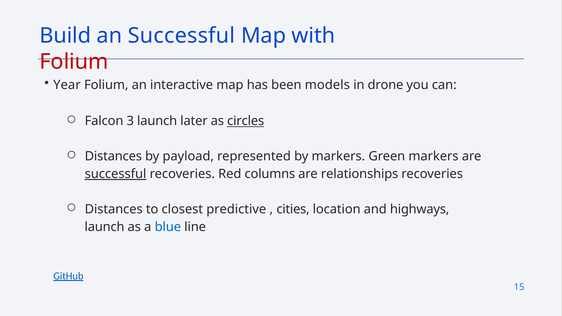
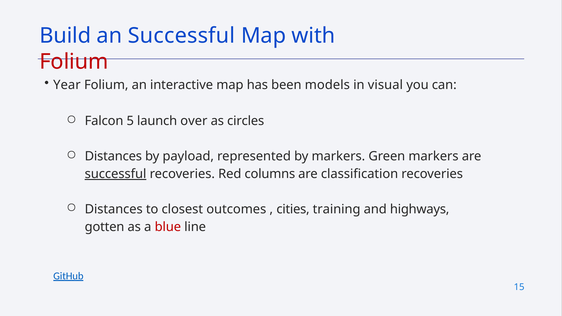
drone: drone -> visual (385, 85)
3: 3 -> 5 (130, 121)
later: later -> over (194, 121)
circles underline: present -> none (246, 121)
relationships: relationships -> classification (360, 174)
predictive: predictive -> outcomes (236, 209)
location: location -> training (337, 209)
launch: launch -> gotten (105, 227)
blue colour: blue -> red (168, 227)
